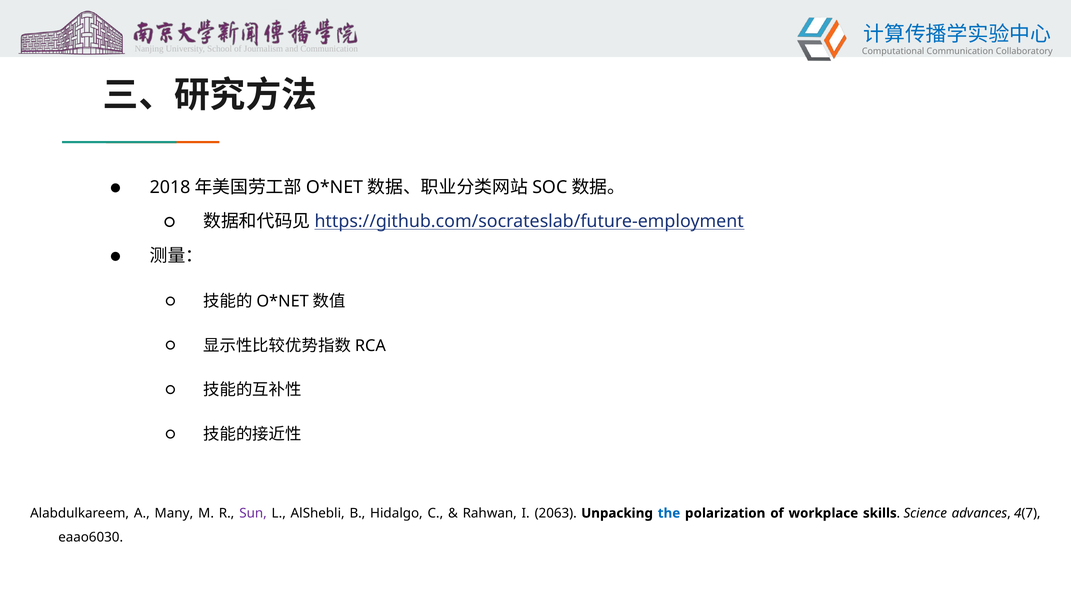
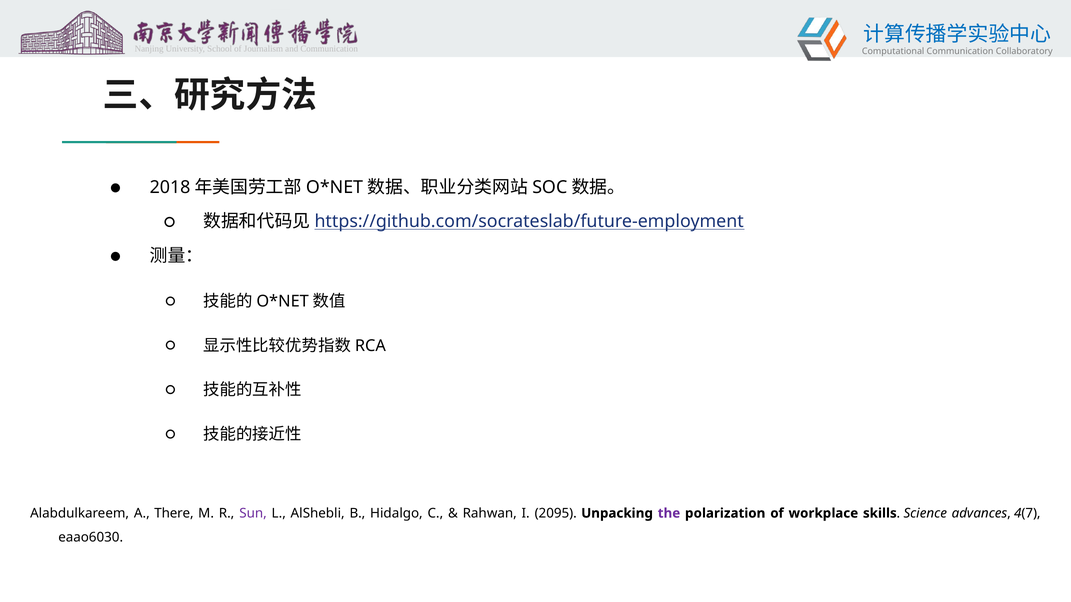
Many: Many -> There (174, 514)
2063: 2063 -> 2095 (556, 514)
the colour: blue -> purple (669, 514)
